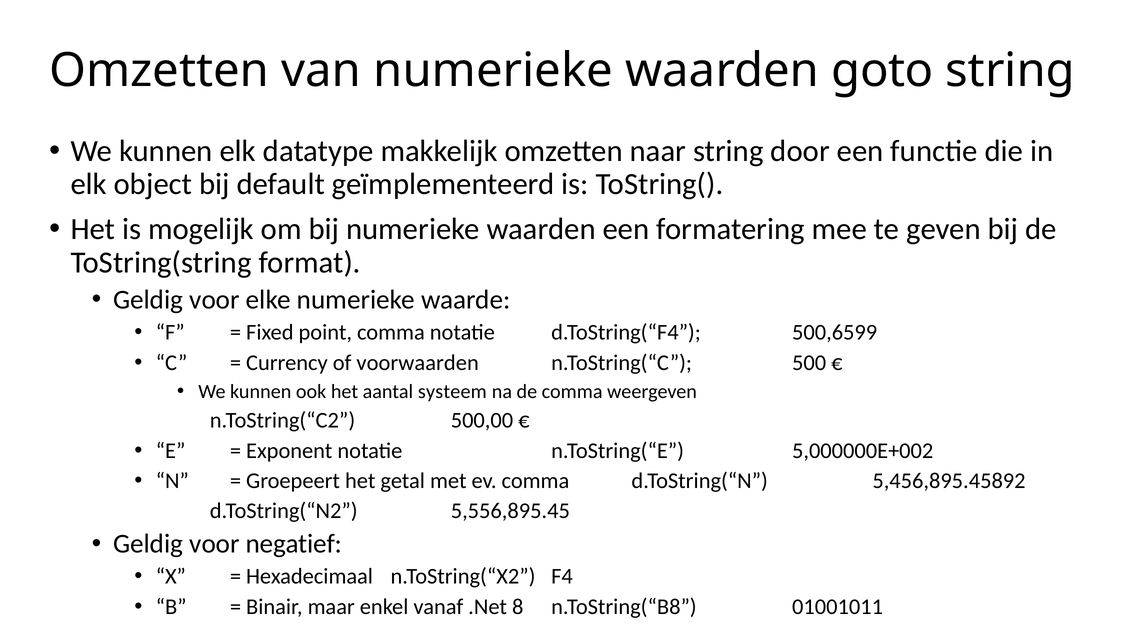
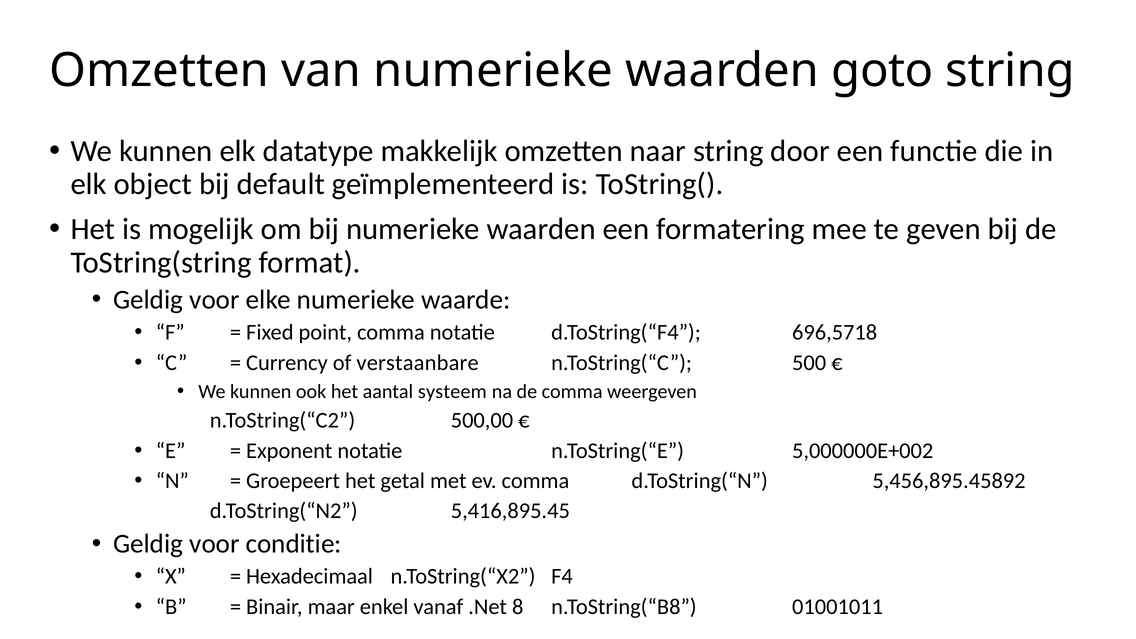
500,6599: 500,6599 -> 696,5718 (835, 332)
voorwaarden: voorwaarden -> verstaanbare (418, 363)
5,556,895.45: 5,556,895.45 -> 5,416,895.45 (510, 511)
negatief: negatief -> conditie (294, 544)
